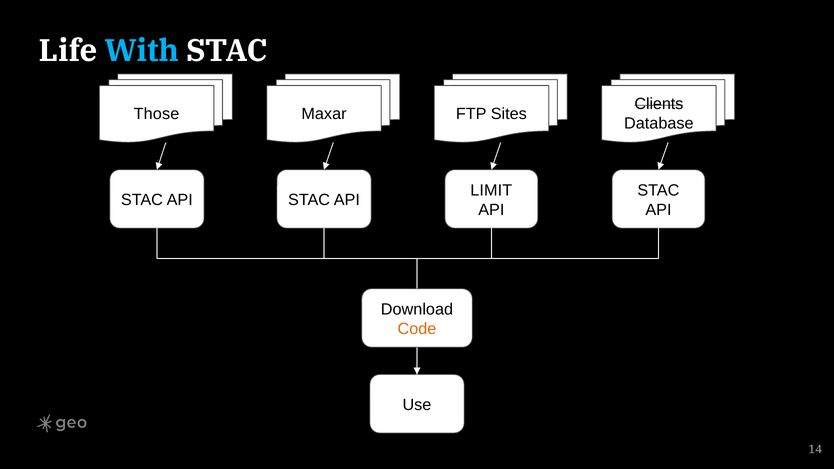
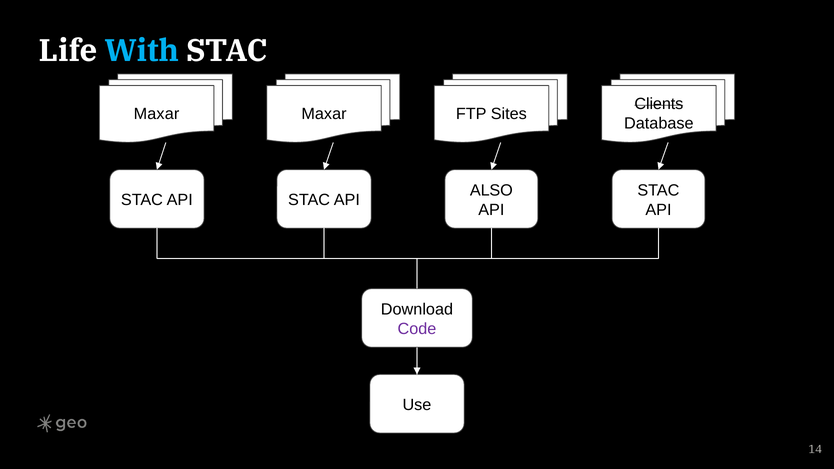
Those: Those -> Maxar (156, 114)
LIMIT: LIMIT -> ALSO (491, 190)
Code colour: orange -> purple (417, 329)
